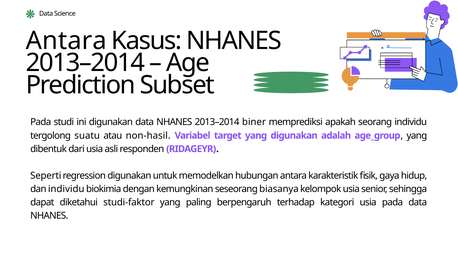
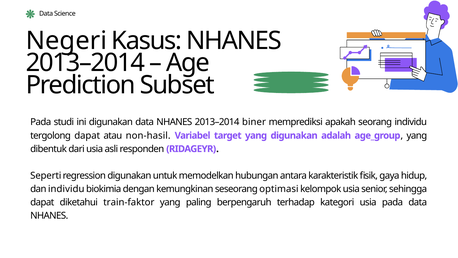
Antara: Antara -> Negeri (66, 41)
tergolong suatu: suatu -> dapat (87, 135)
biasanya: biasanya -> optimasi (279, 189)
studi-faktor: studi-faktor -> train-faktor (129, 202)
